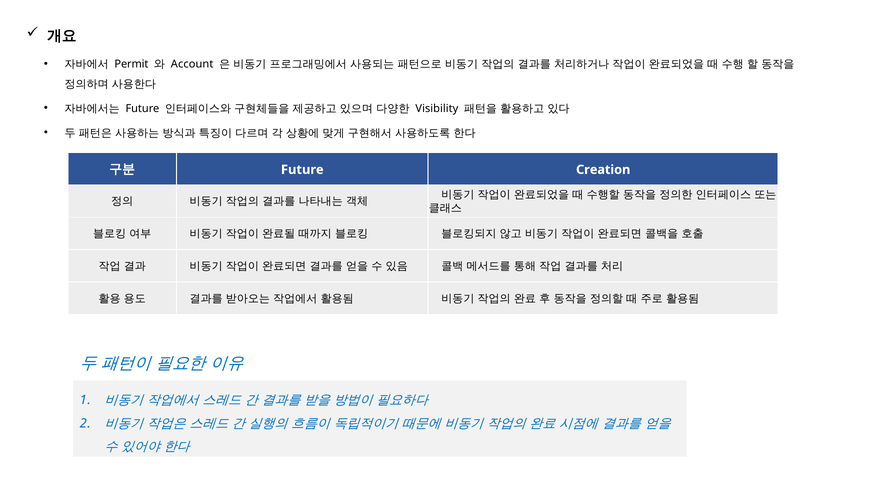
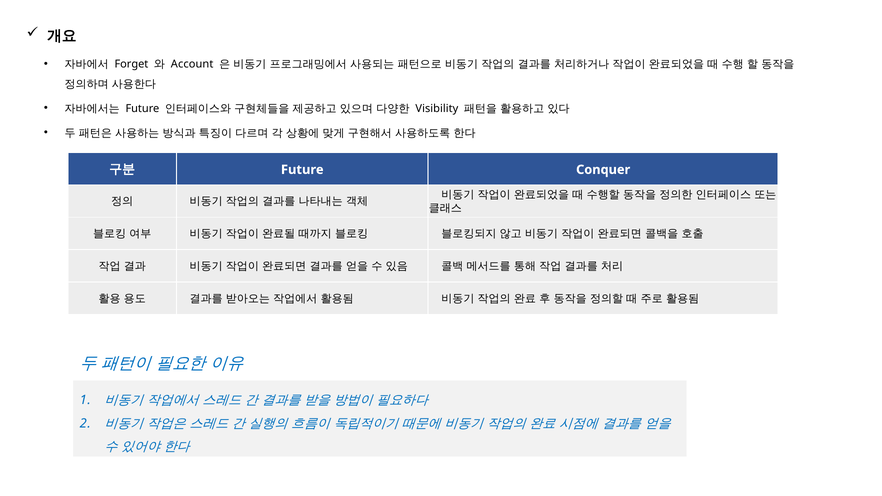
Permit: Permit -> Forget (131, 64)
Creation: Creation -> Conquer (603, 170)
